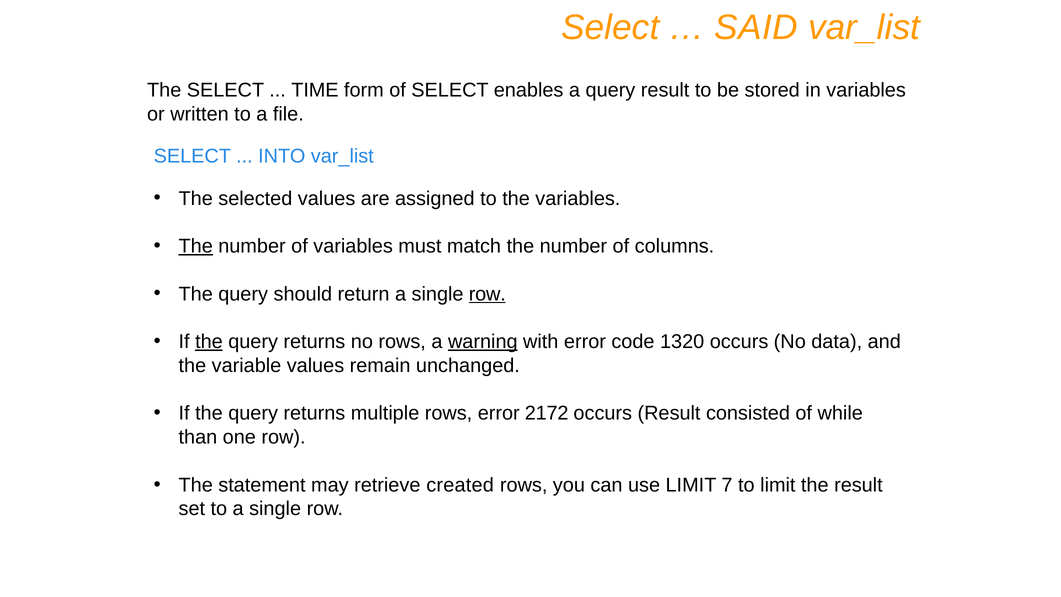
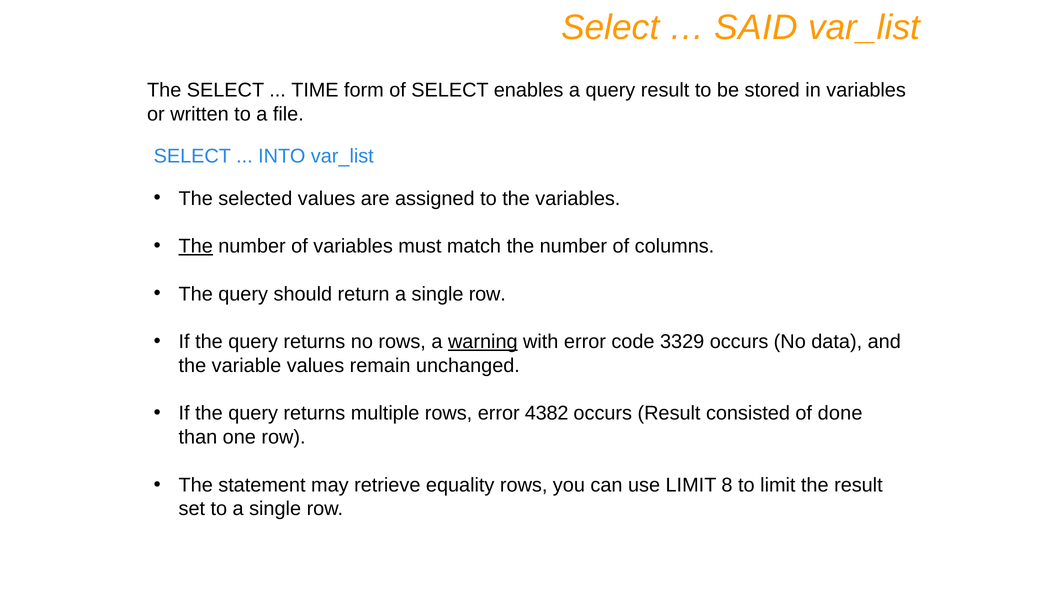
row underline: present -> none (487, 294)
the underline: present -> none (209, 342)
1320: 1320 -> 3329 (682, 342)
2172: 2172 -> 4382 (547, 413)
while: while -> done (840, 413)
created: created -> equality (460, 485)
7: 7 -> 8 (727, 485)
